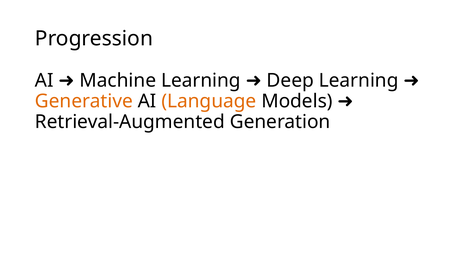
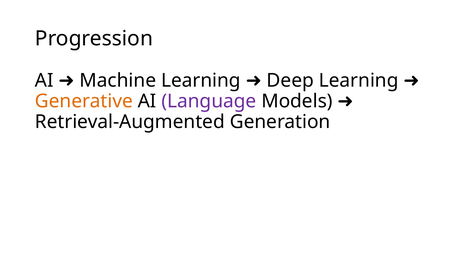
Language colour: orange -> purple (209, 101)
